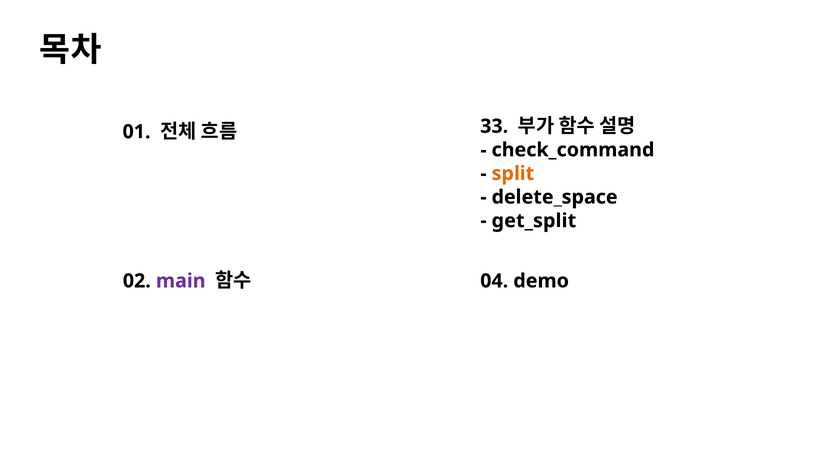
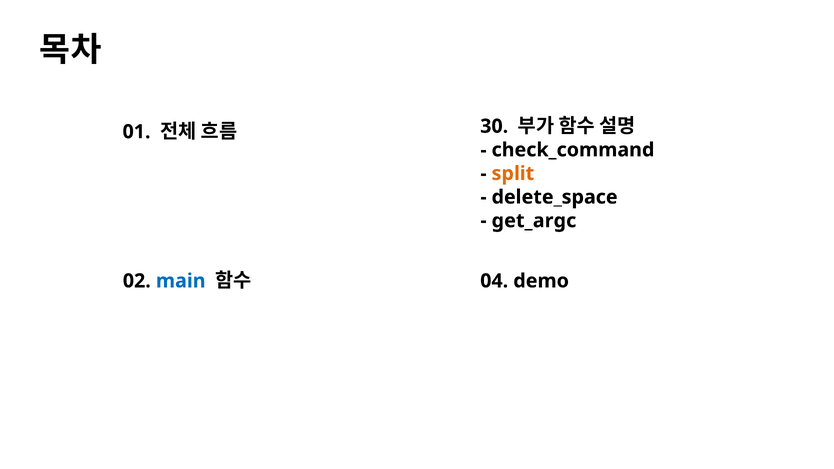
33: 33 -> 30 (494, 126)
get_split: get_split -> get_argc (534, 221)
main colour: purple -> blue (181, 281)
